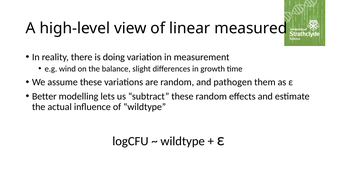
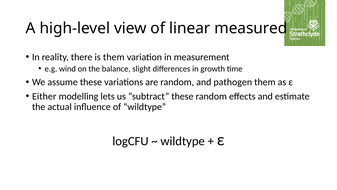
is doing: doing -> them (114, 57)
Better: Better -> Either (44, 96)
